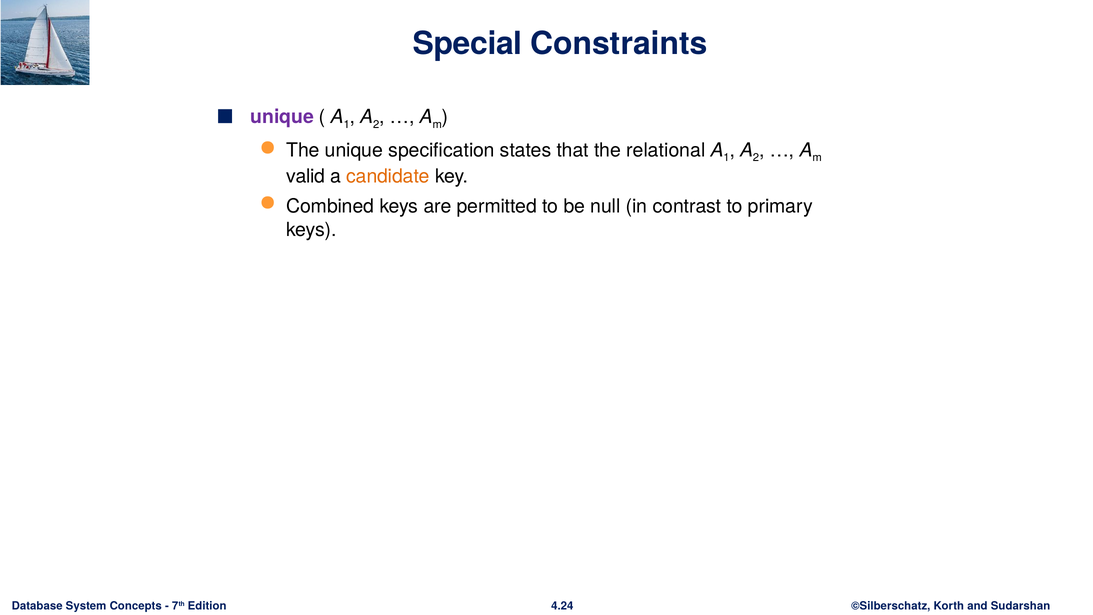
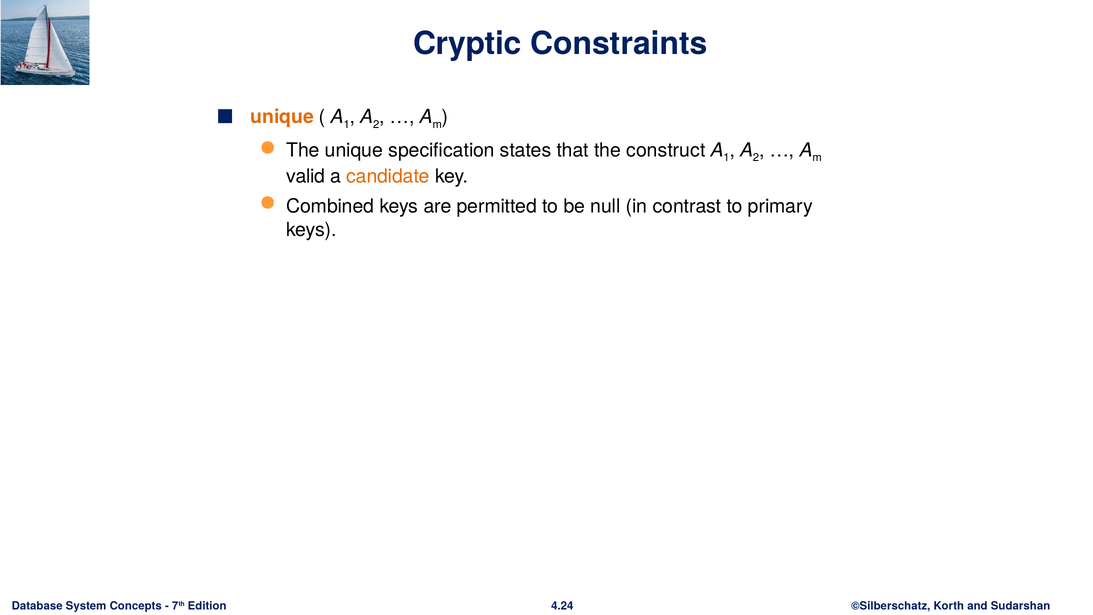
Special: Special -> Cryptic (467, 44)
unique colour: purple -> orange (282, 117)
relational: relational -> construct (666, 150)
